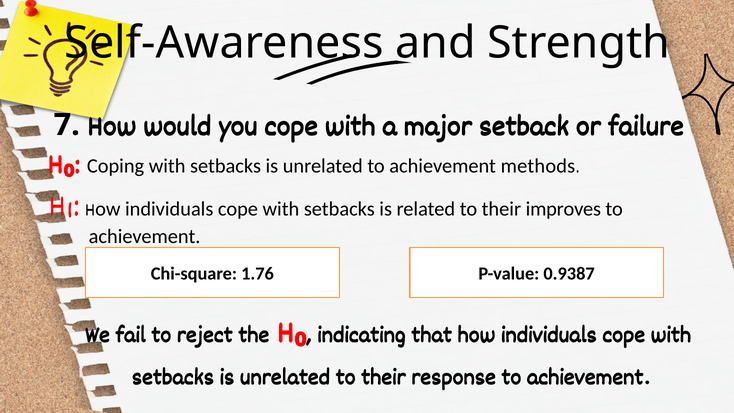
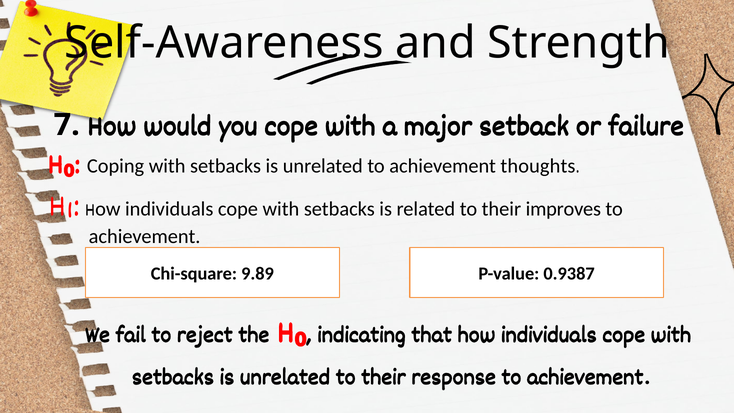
methods: methods -> thoughts (538, 166)
1.76: 1.76 -> 9.89 (258, 274)
